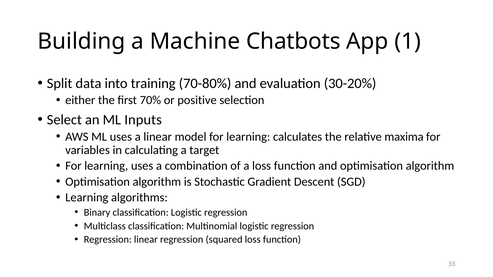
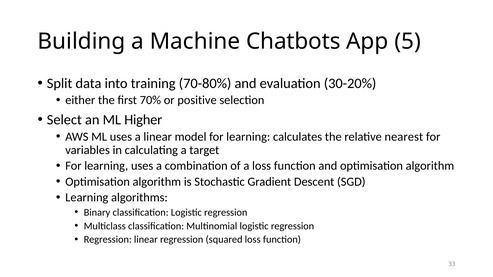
1: 1 -> 5 (408, 41)
Inputs: Inputs -> Higher (143, 120)
maxima: maxima -> nearest (404, 137)
